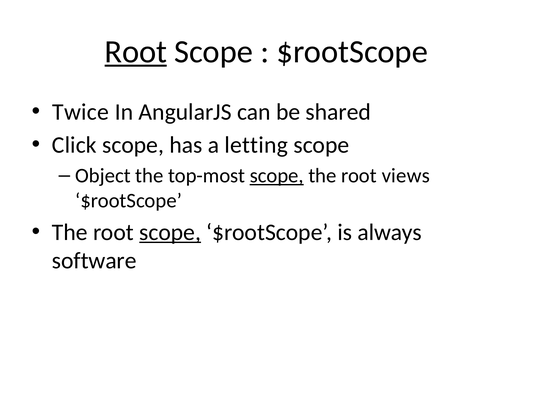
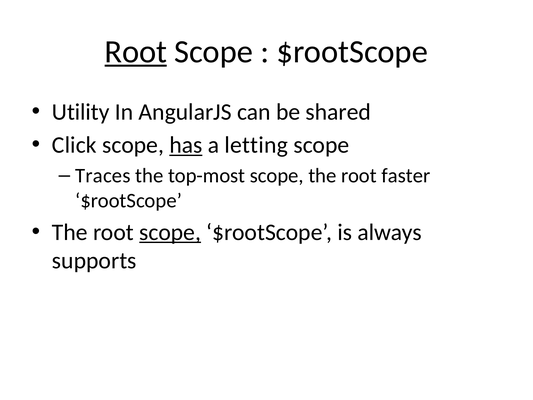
Twice: Twice -> Utility (81, 112)
has underline: none -> present (186, 145)
Object: Object -> Traces (103, 176)
scope underline: present -> none (277, 176)
views: views -> faster (406, 176)
software: software -> supports (94, 261)
